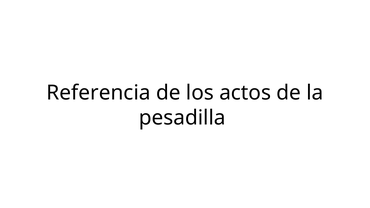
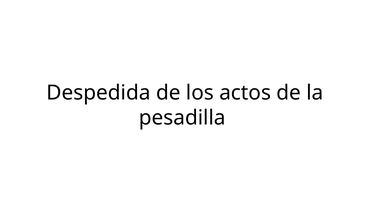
Referencia: Referencia -> Despedida (99, 93)
